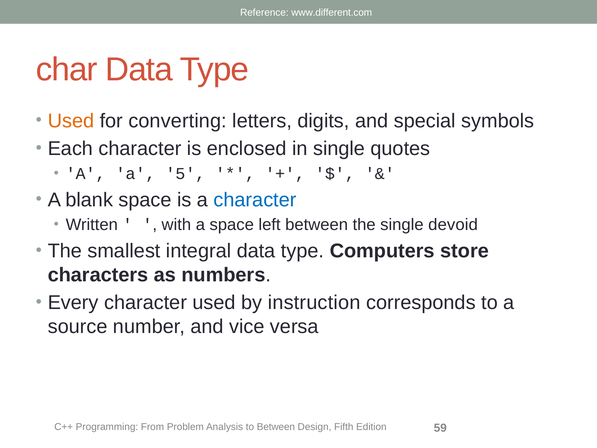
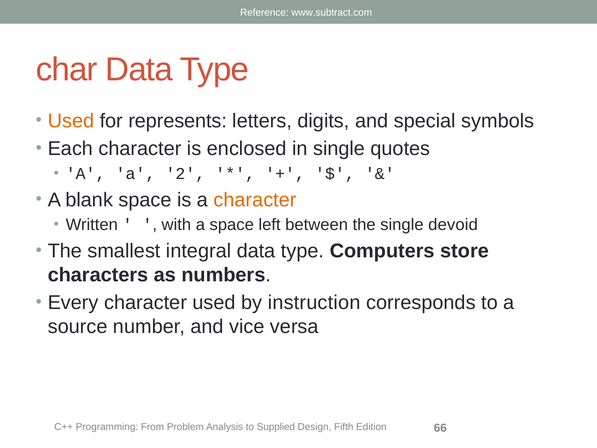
www.different.com: www.different.com -> www.subtract.com (332, 13)
converting: converting -> represents (178, 121)
5: 5 -> 2 (185, 174)
character colour: blue -> orange (255, 200)
to Between: Between -> Supplied (276, 427)
59: 59 -> 66 (440, 428)
